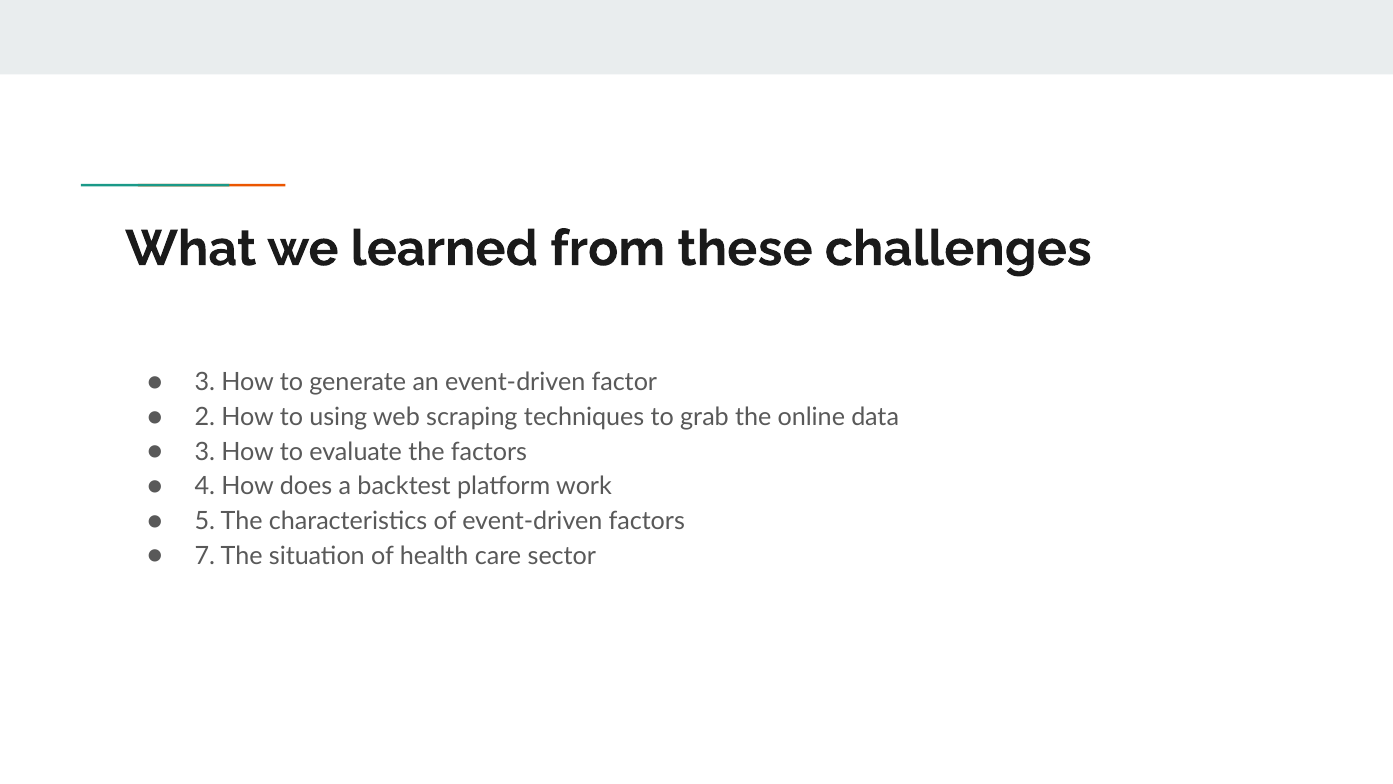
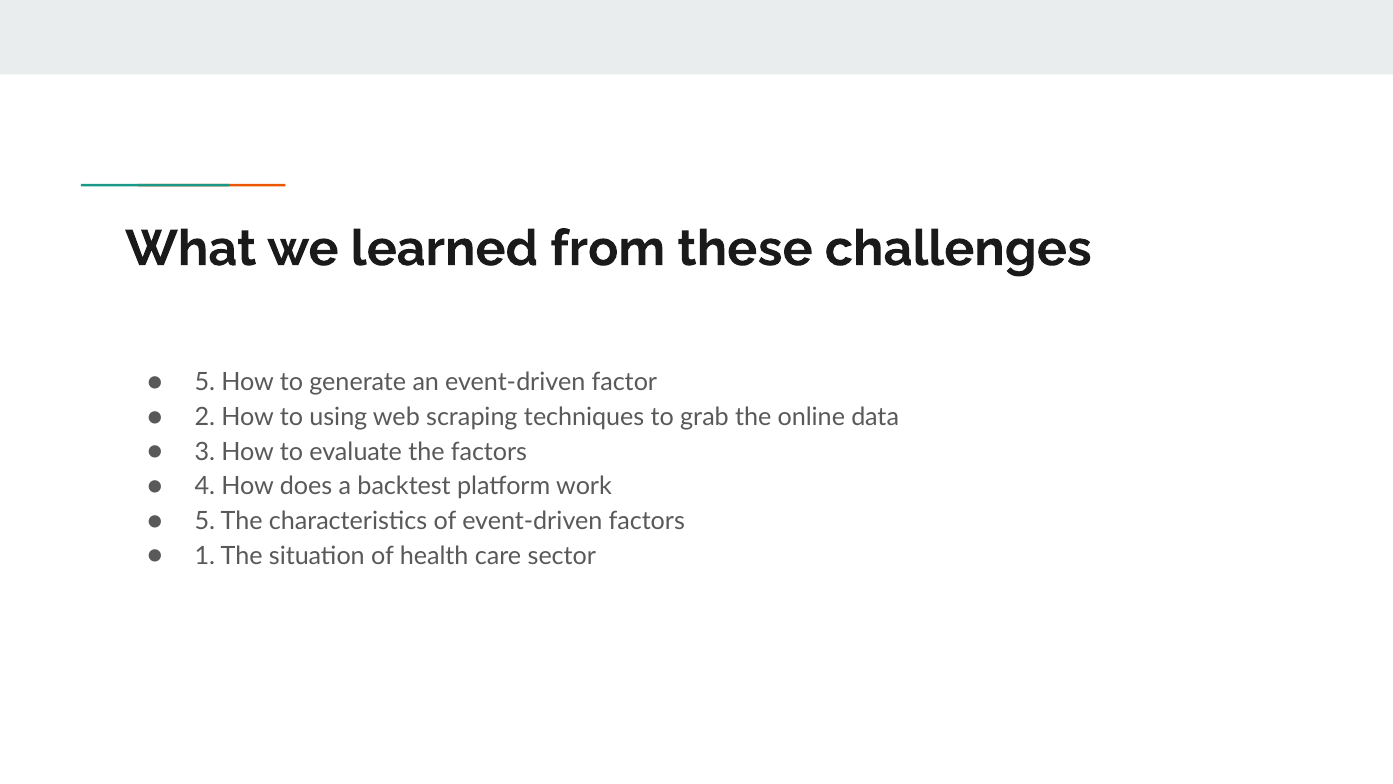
3: 3 -> 5 (205, 382)
7: 7 -> 1 (205, 556)
